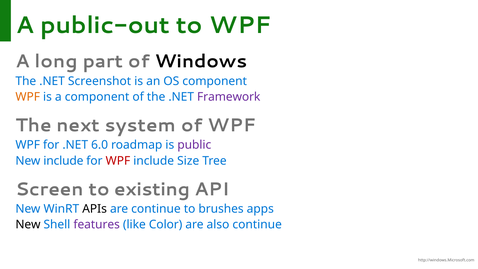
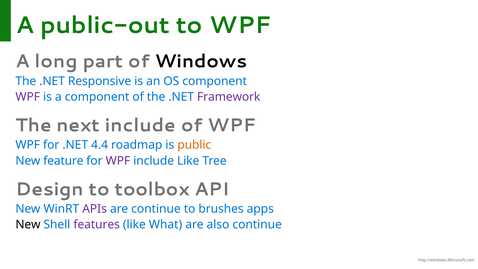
Screenshot: Screenshot -> Responsive (100, 81)
WPF colour: orange -> purple (28, 97)
next system: system -> include (140, 125)
6.0: 6.0 -> 4.4 (100, 145)
public colour: purple -> orange (194, 145)
New include: include -> feature (63, 161)
WPF colour: red -> purple (118, 161)
include Size: Size -> Like (188, 161)
Screen: Screen -> Design (49, 189)
existing: existing -> toolbox (152, 189)
APIs colour: black -> purple (95, 209)
Color: Color -> What (166, 225)
